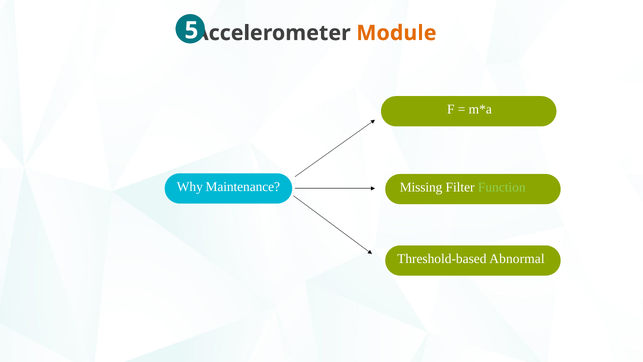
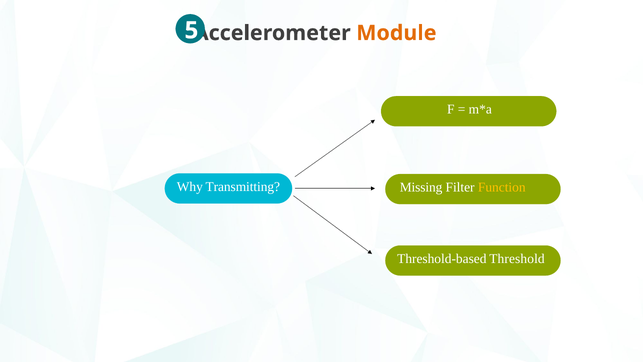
Maintenance: Maintenance -> Transmitting (243, 187)
Function colour: light green -> yellow (502, 187)
Abnormal: Abnormal -> Threshold (517, 258)
